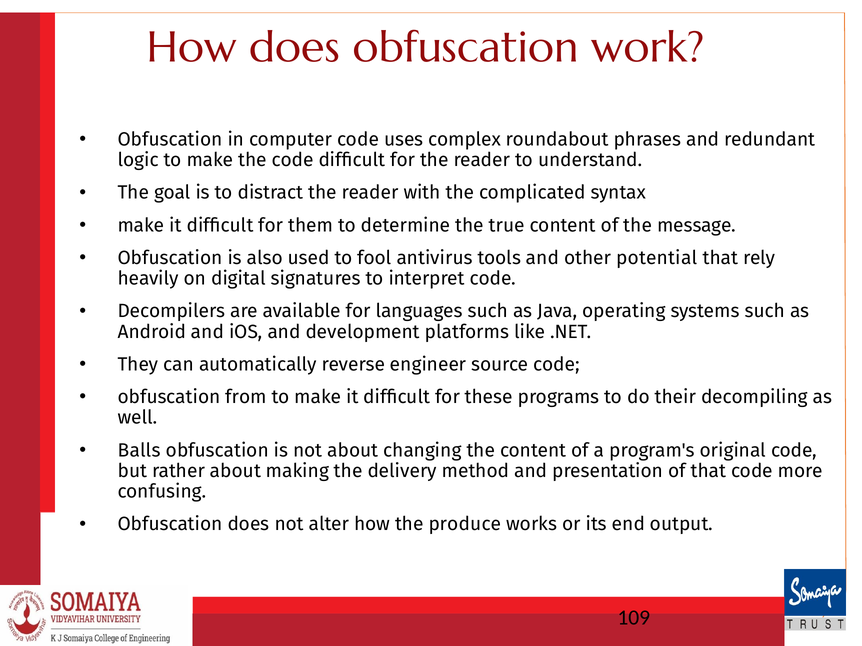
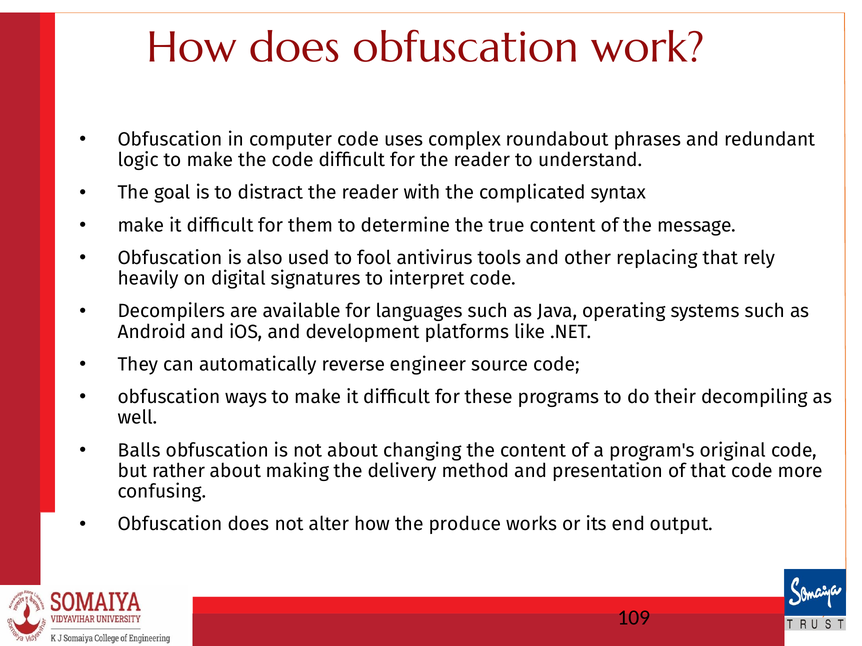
potential: potential -> replacing (657, 258)
from: from -> ways (246, 397)
